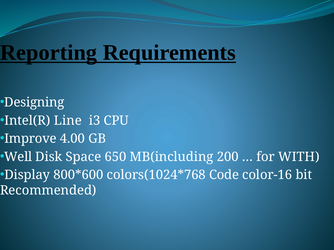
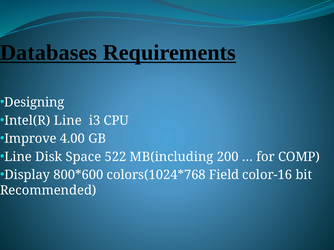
Reporting: Reporting -> Databases (49, 53)
Well: Well -> Line (18, 157)
650: 650 -> 522 (115, 157)
WITH: WITH -> COMP (299, 157)
Code: Code -> Field (224, 175)
